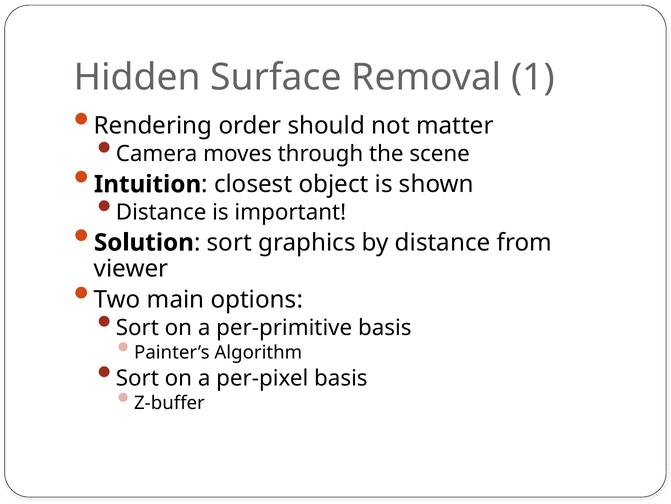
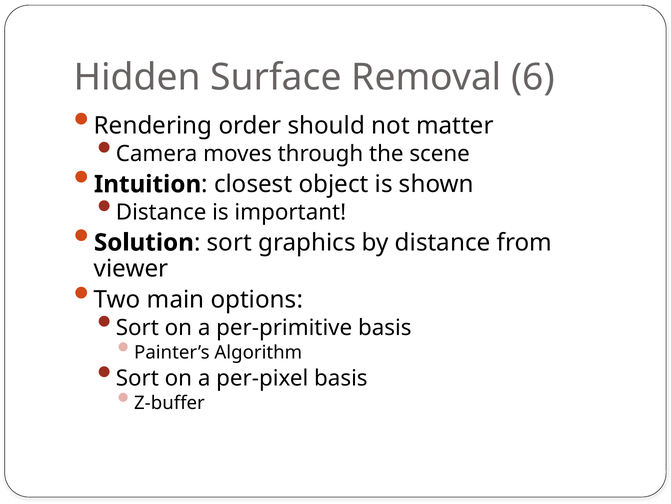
1: 1 -> 6 (533, 78)
